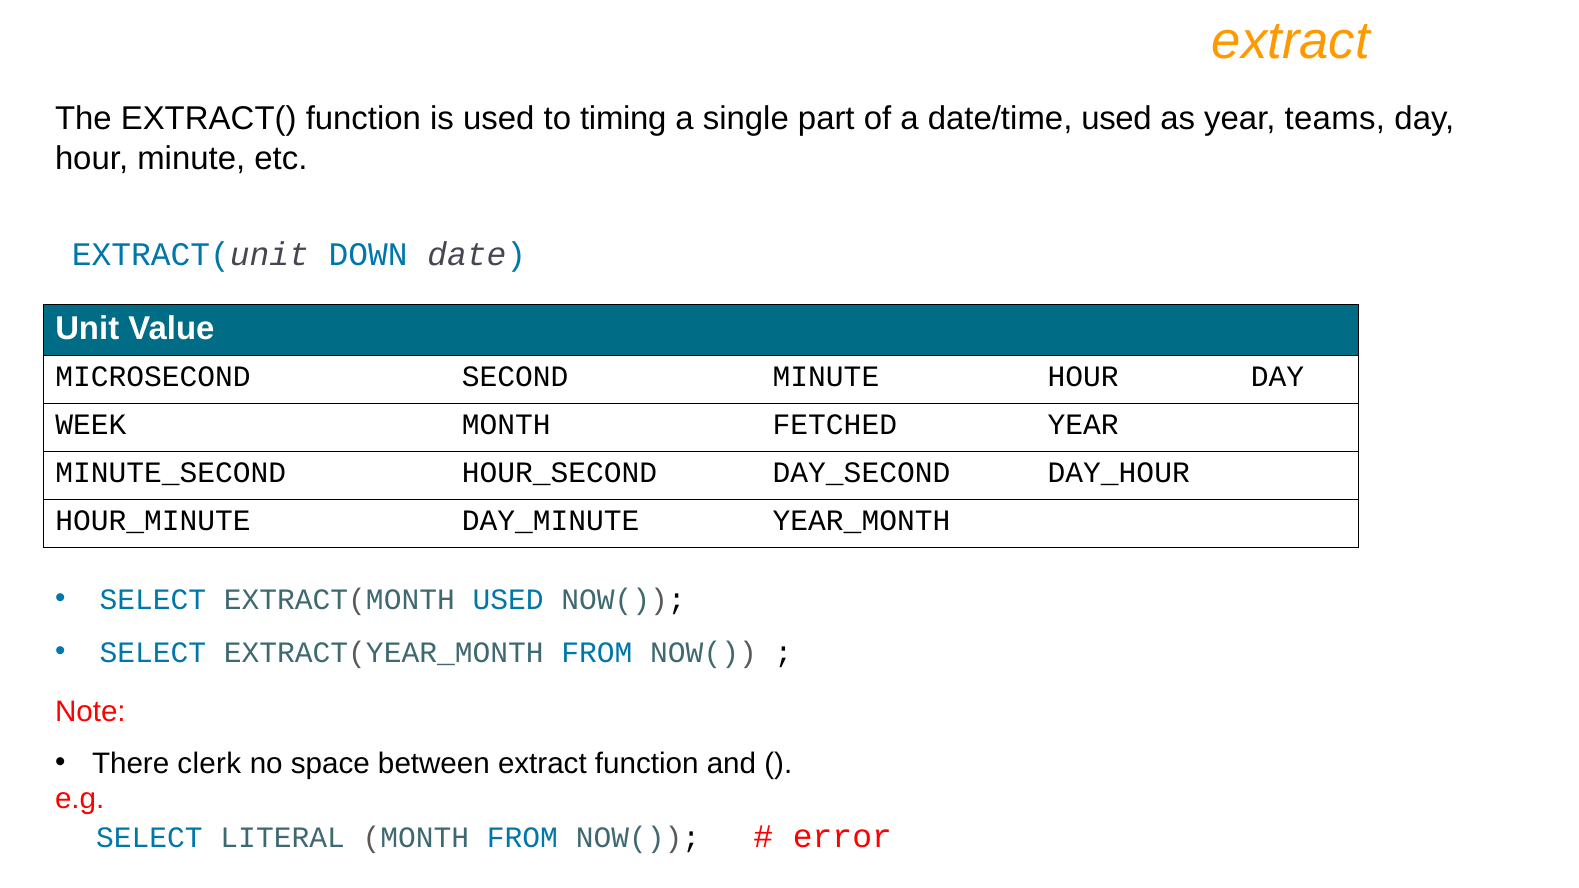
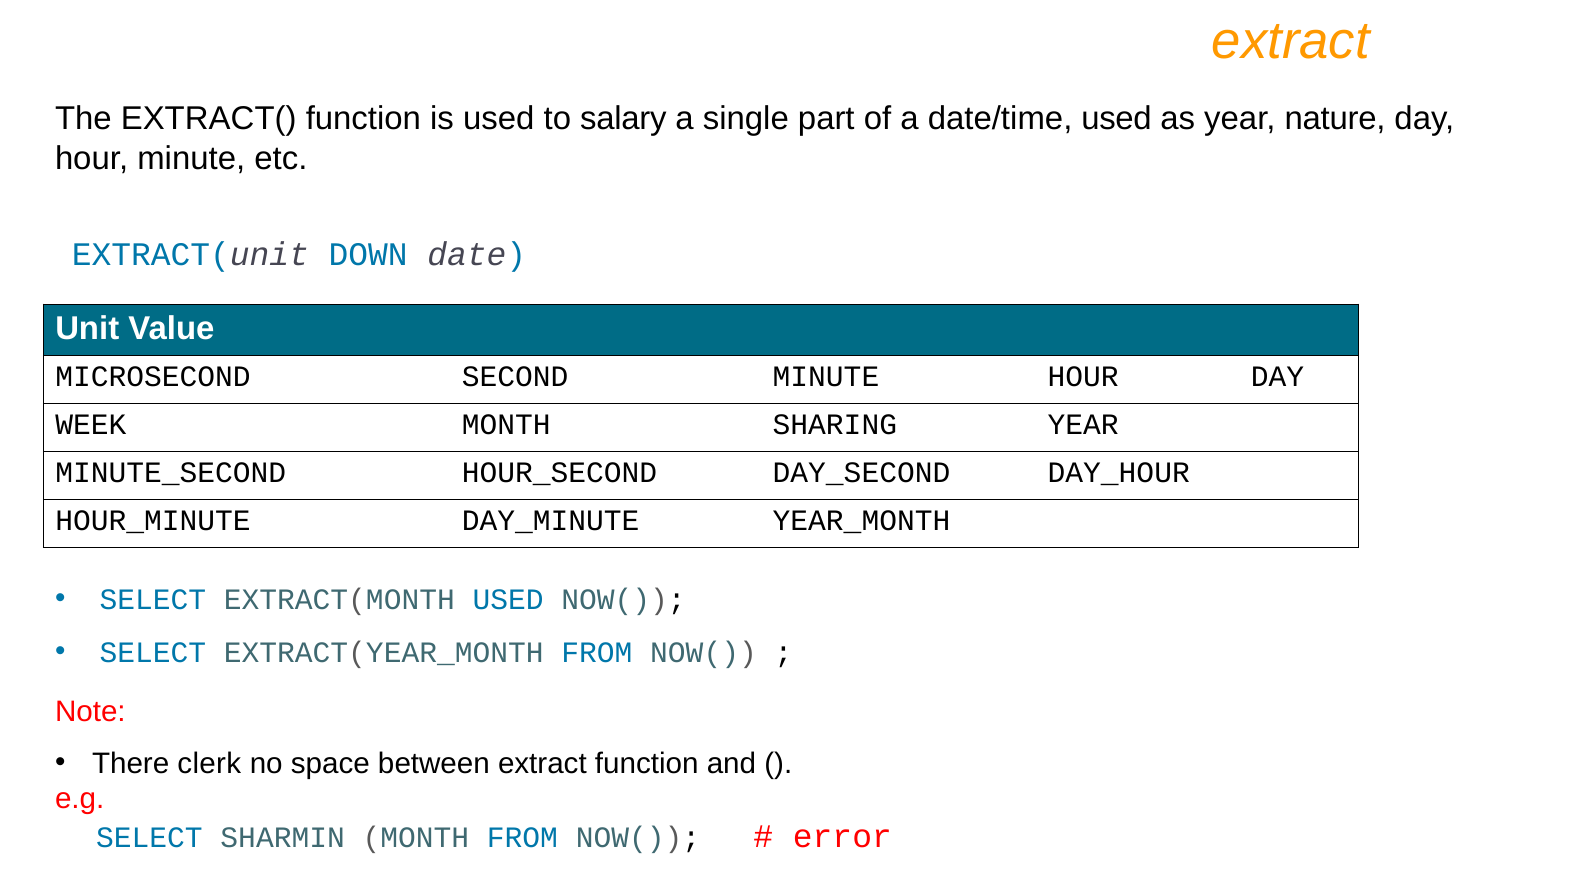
timing: timing -> salary (623, 119)
teams: teams -> nature (1335, 119)
FETCHED: FETCHED -> SHARING (835, 424)
LITERAL: LITERAL -> SHARMIN (283, 838)
